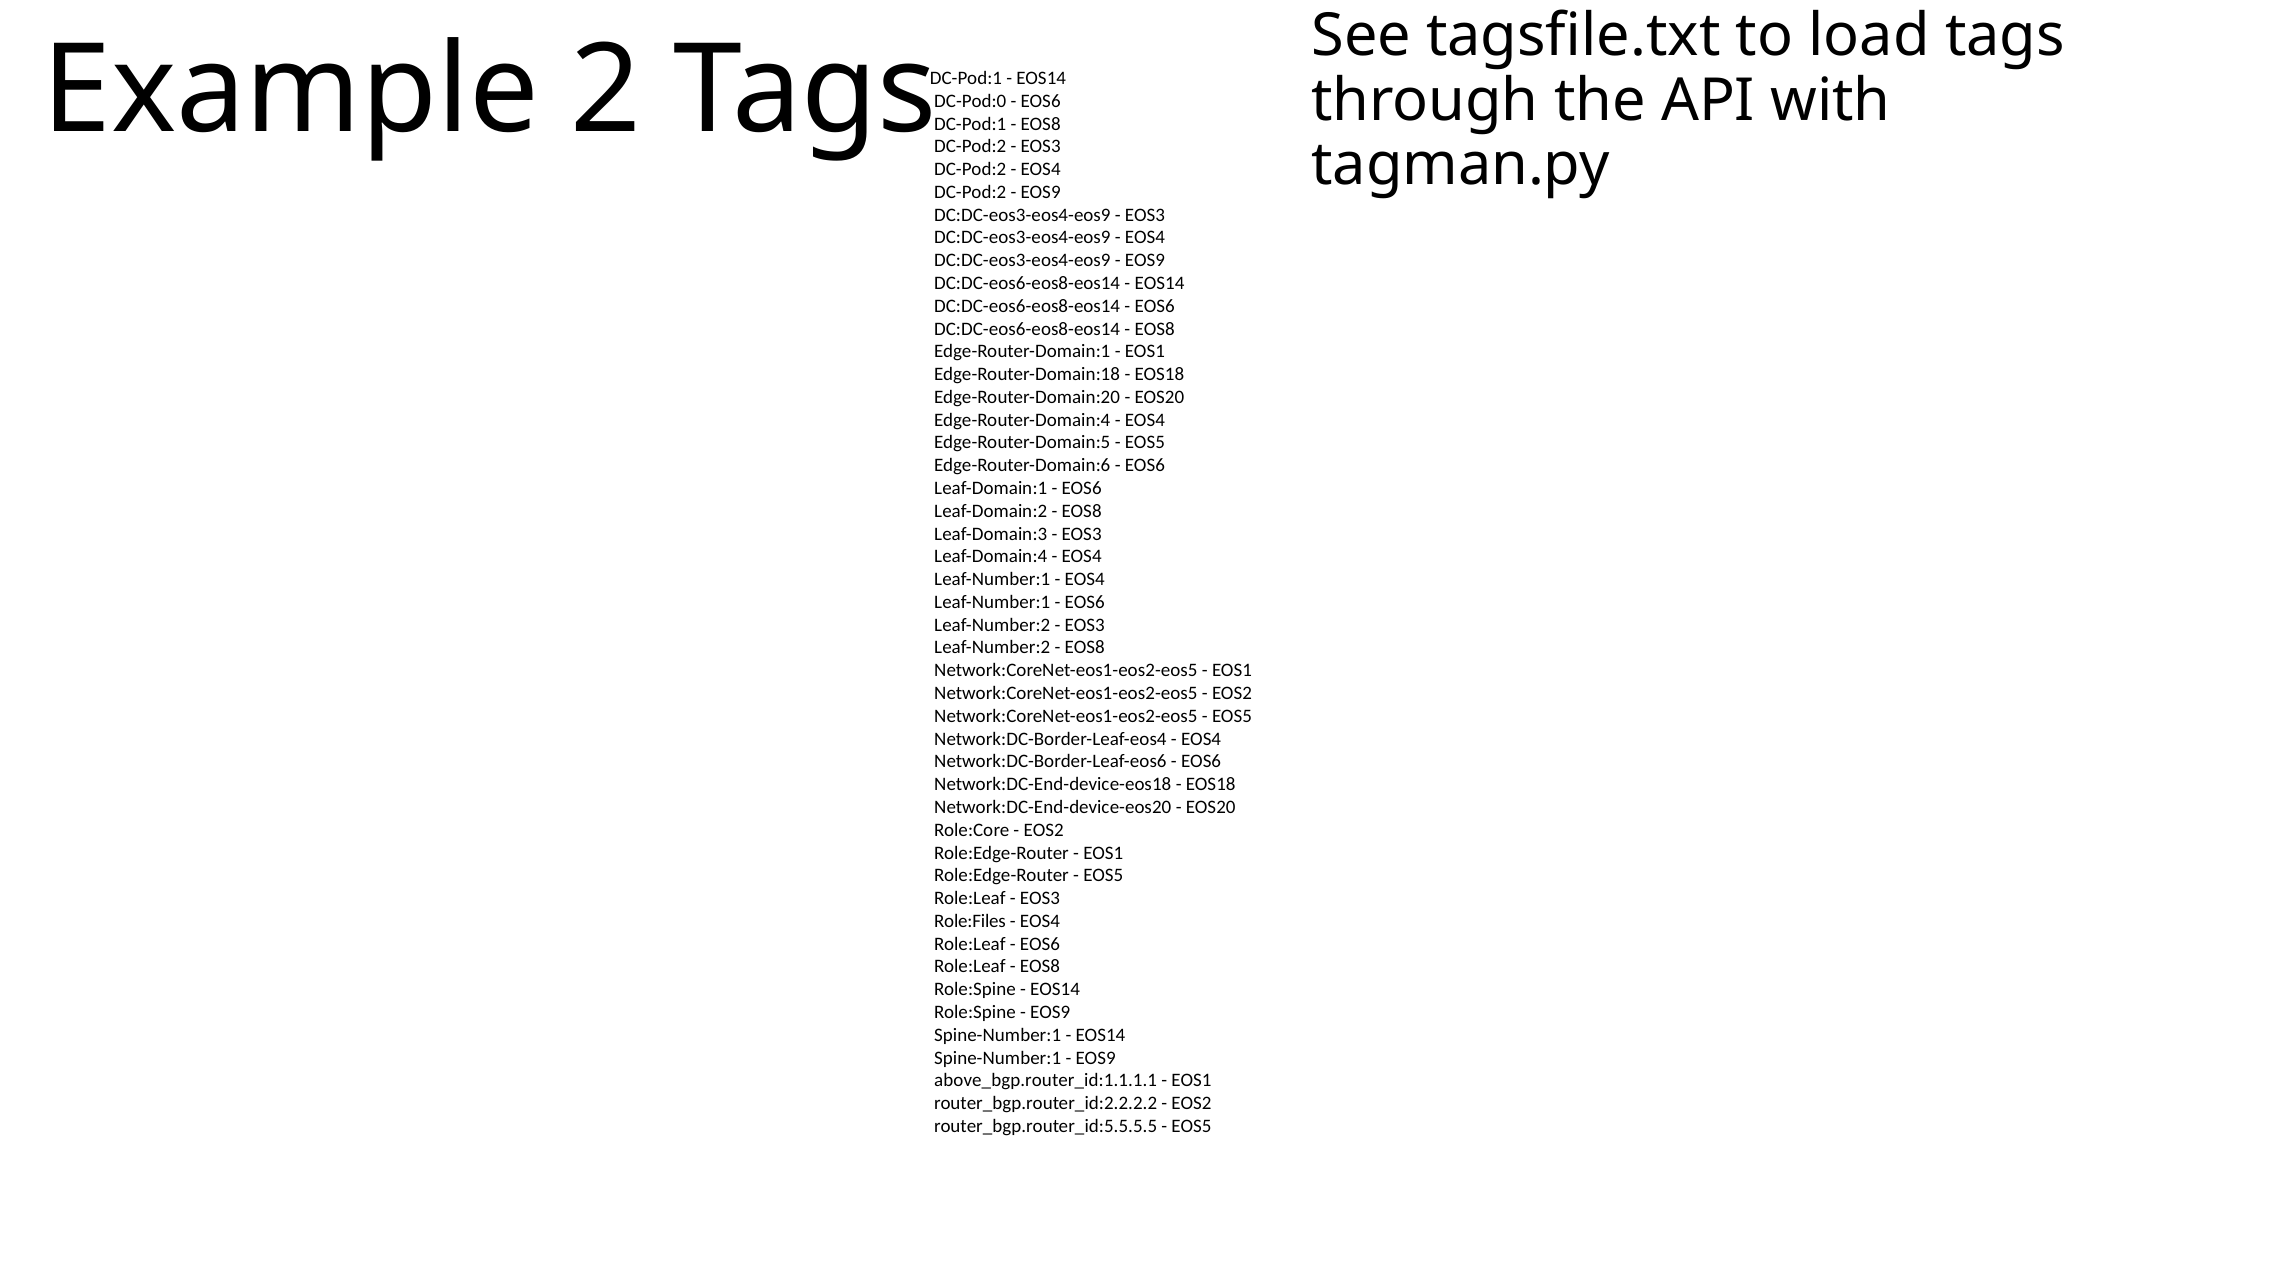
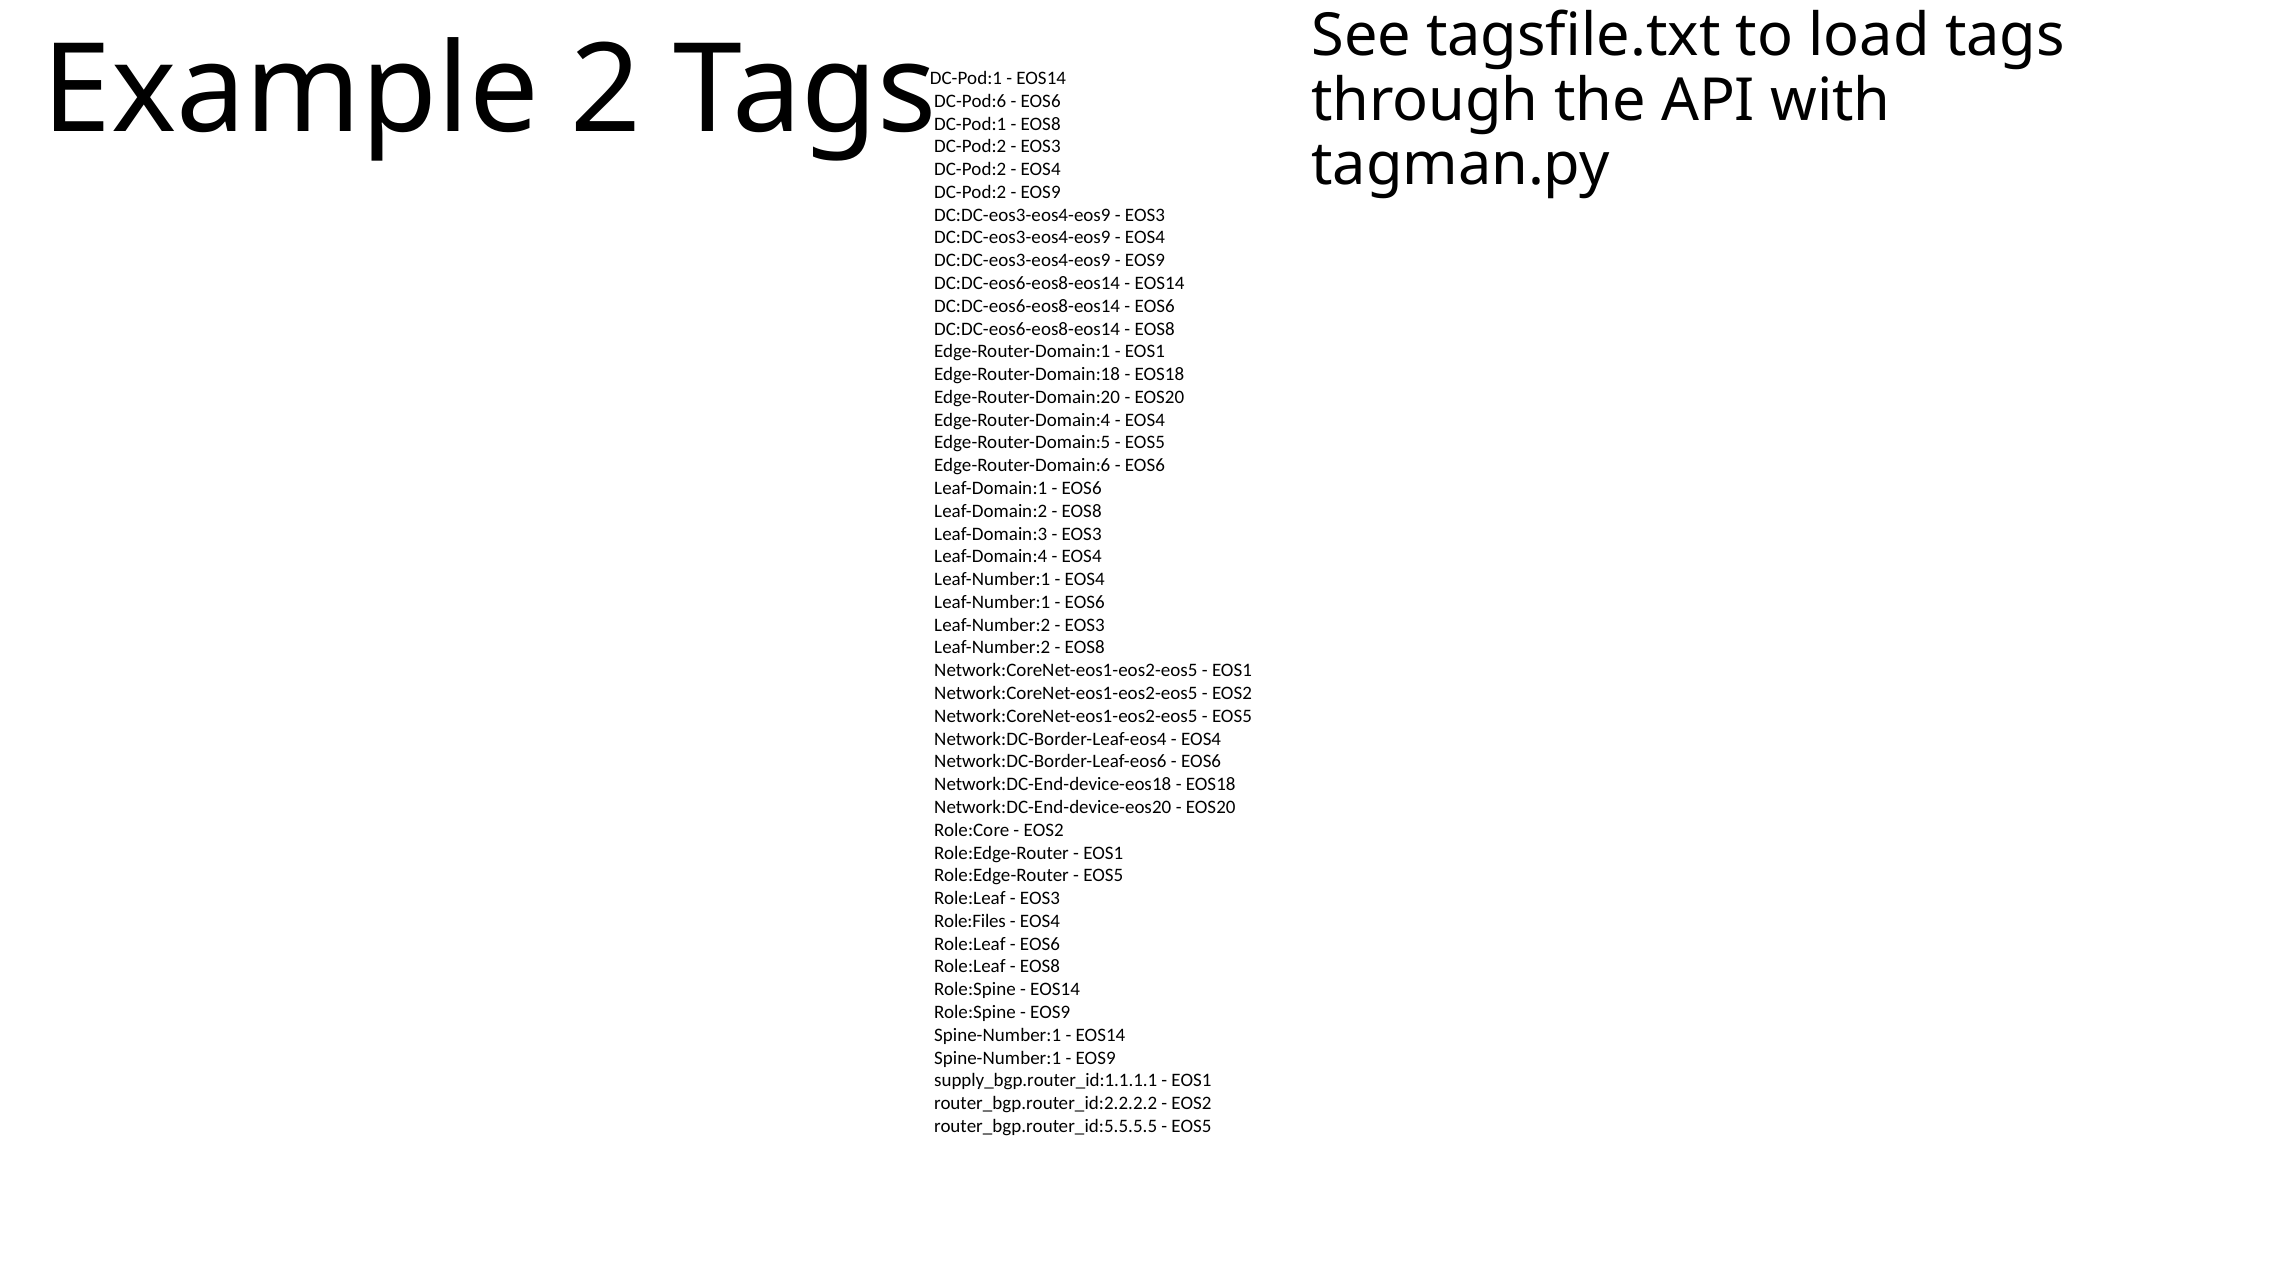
DC-Pod:0: DC-Pod:0 -> DC-Pod:6 (970, 101)
above_bgp.router_id:1.1.1.1: above_bgp.router_id:1.1.1.1 -> supply_bgp.router_id:1.1.1.1 (1046, 1081)
